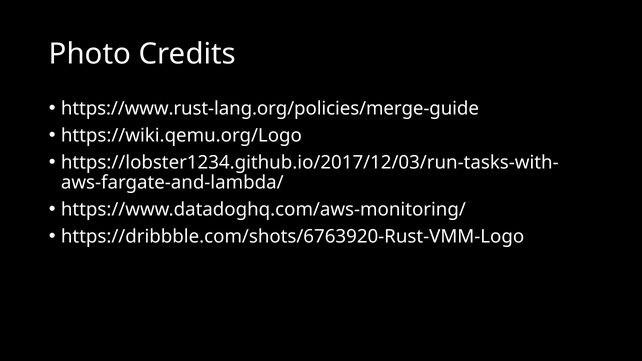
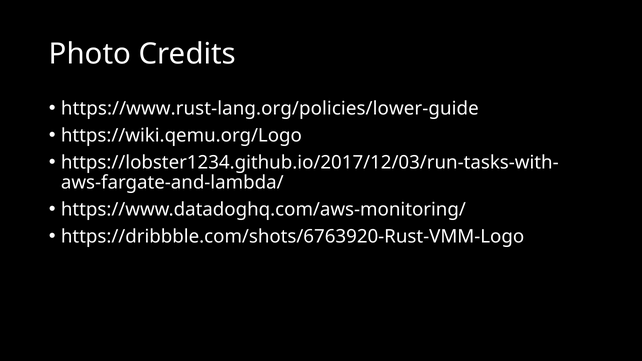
https://www.rust-lang.org/policies/merge-guide: https://www.rust-lang.org/policies/merge-guide -> https://www.rust-lang.org/policies/lower-guide (270, 109)
